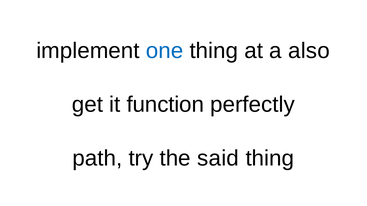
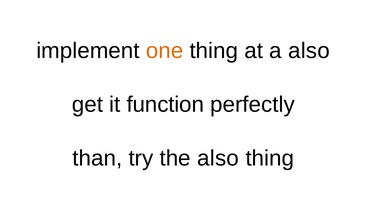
one colour: blue -> orange (165, 51)
path: path -> than (97, 159)
the said: said -> also (218, 159)
